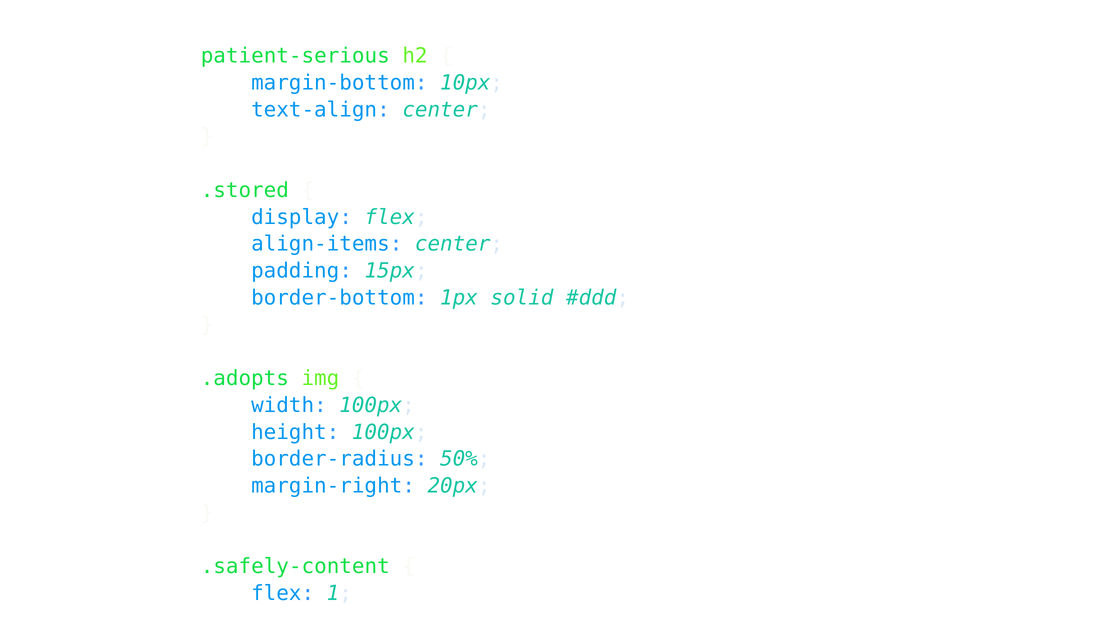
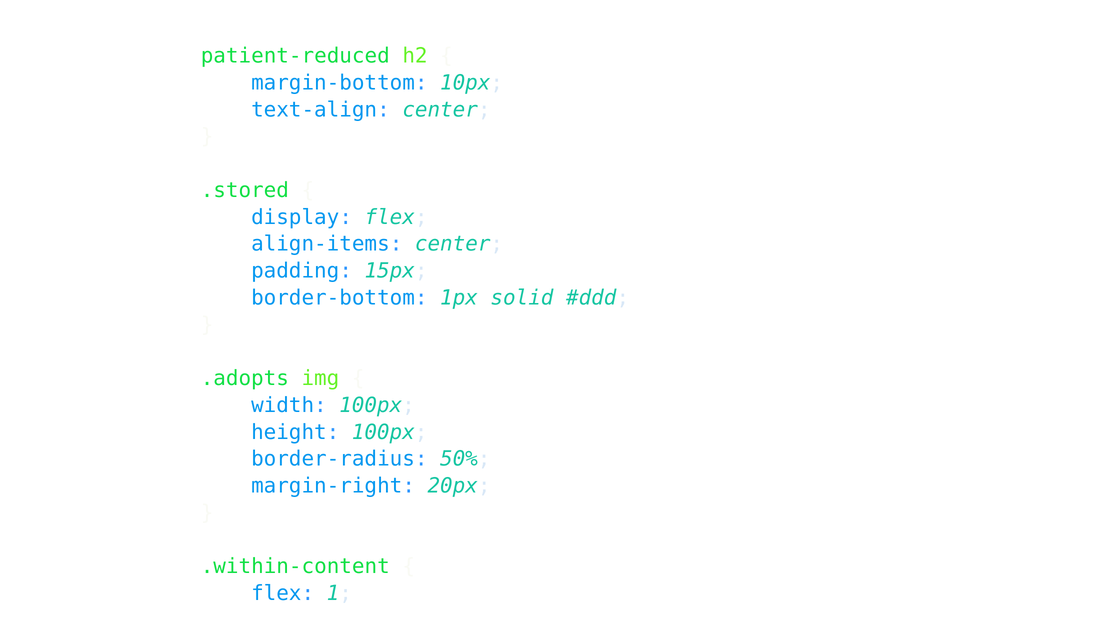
patient-serious: patient-serious -> patient-reduced (295, 56)
.safely-content: .safely-content -> .within-content (295, 567)
